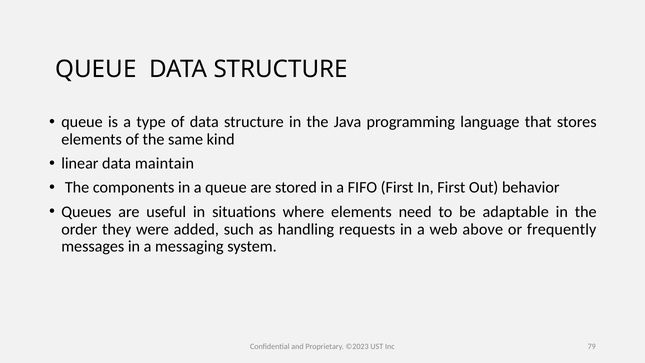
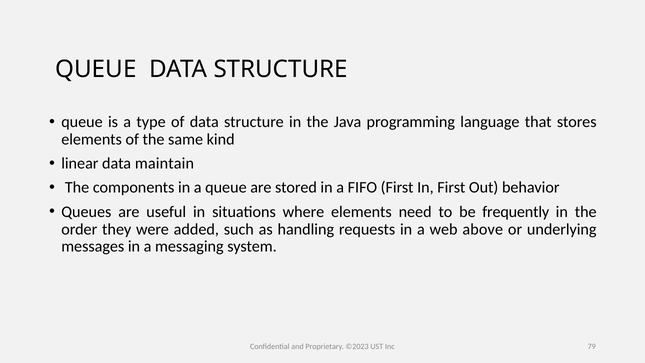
adaptable: adaptable -> frequently (516, 212)
frequently: frequently -> underlying (562, 229)
